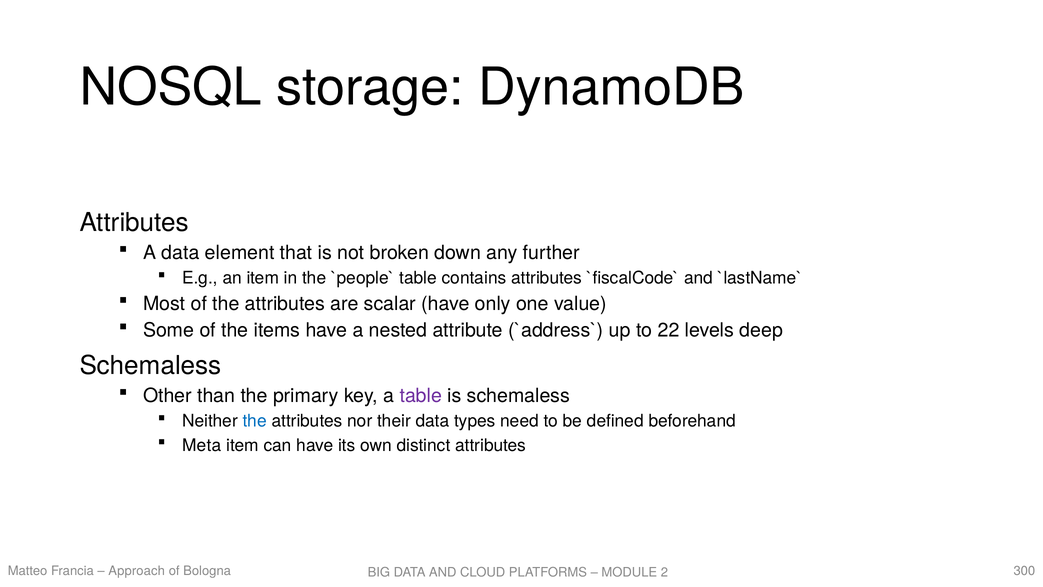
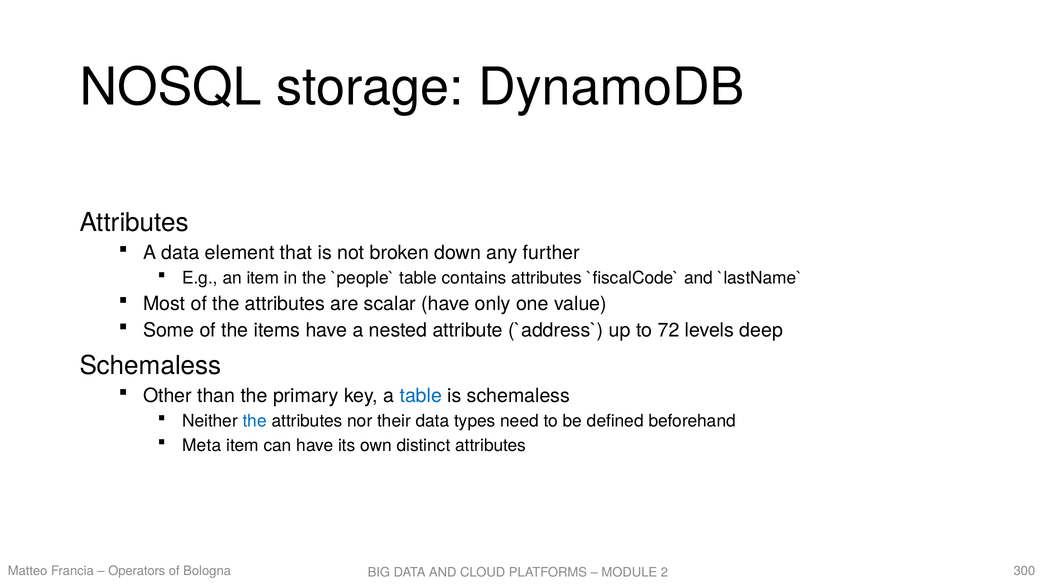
22: 22 -> 72 (669, 330)
table colour: purple -> blue (421, 396)
Approach: Approach -> Operators (137, 570)
